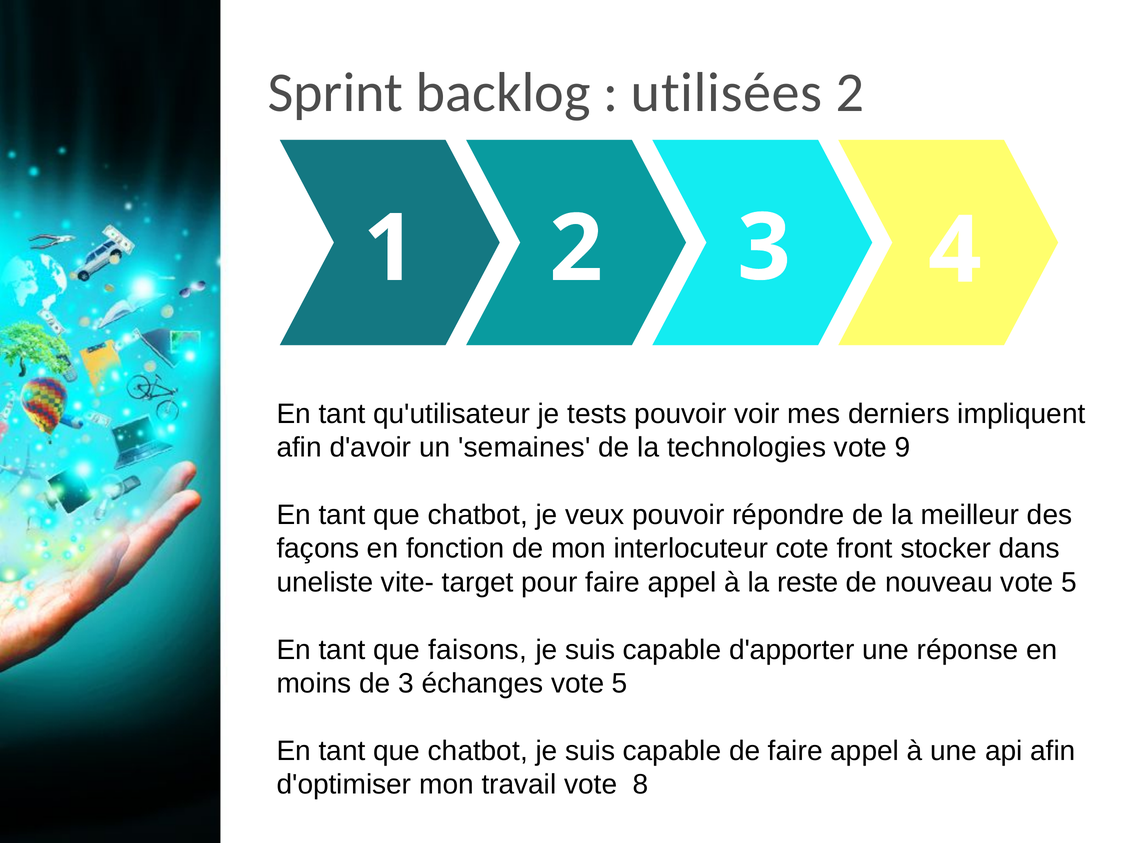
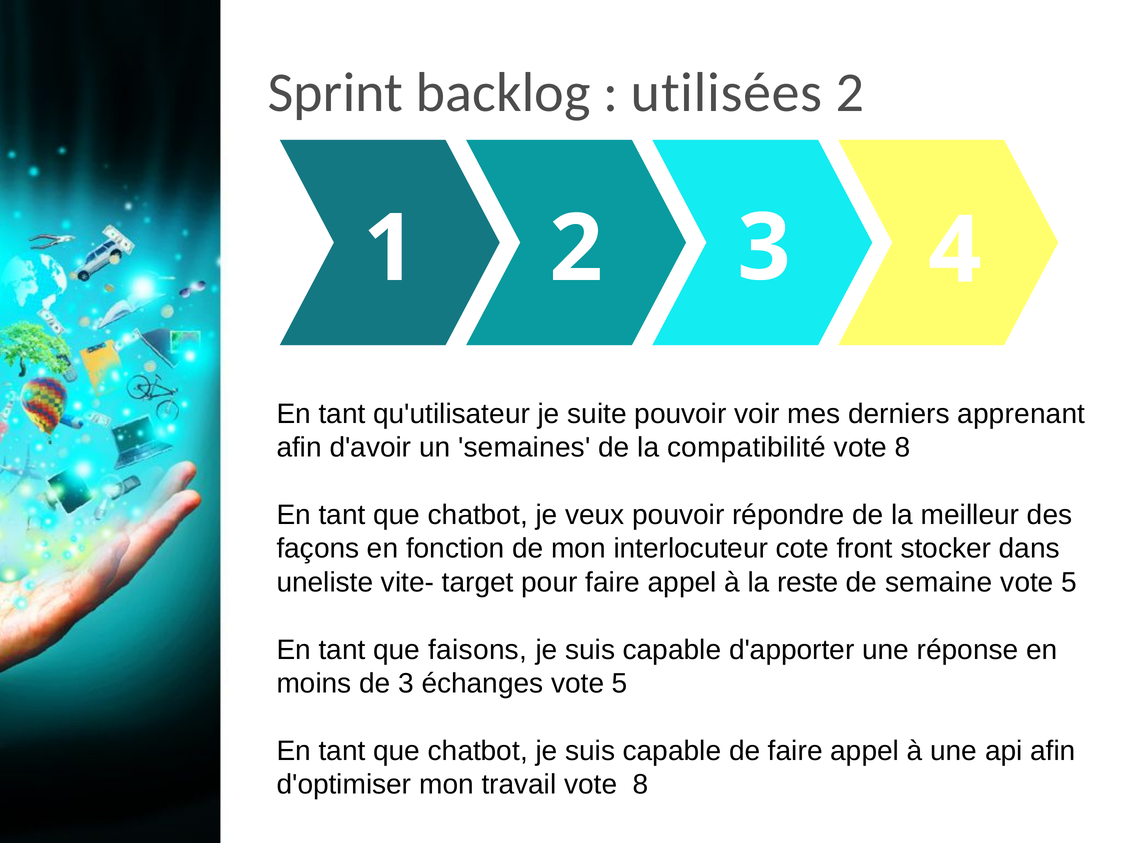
tests: tests -> suite (597, 414)
impliquent: impliquent -> apprenant (1021, 414)
technologies: technologies -> compatibilité (747, 447)
9: 9 -> 8 (903, 447)
nouveau: nouveau -> semaine (939, 582)
